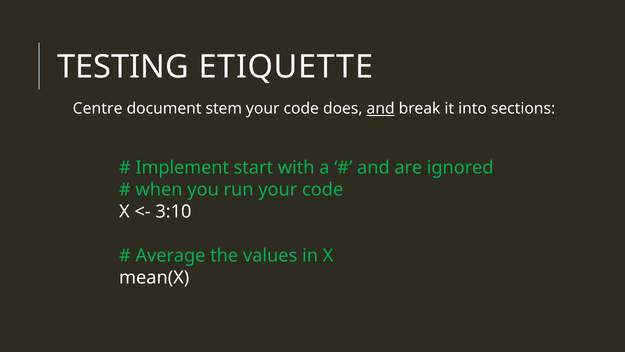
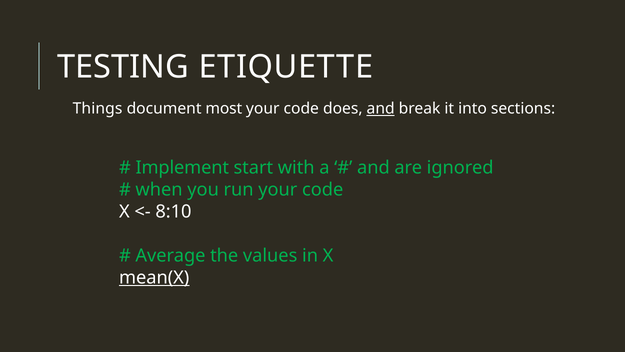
Centre: Centre -> Things (98, 109)
stem: stem -> most (224, 109)
3:10: 3:10 -> 8:10 (173, 211)
mean(X underline: none -> present (154, 277)
